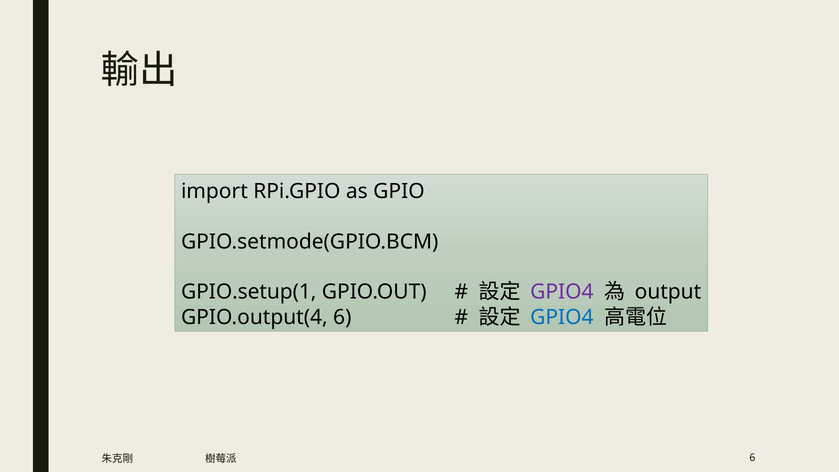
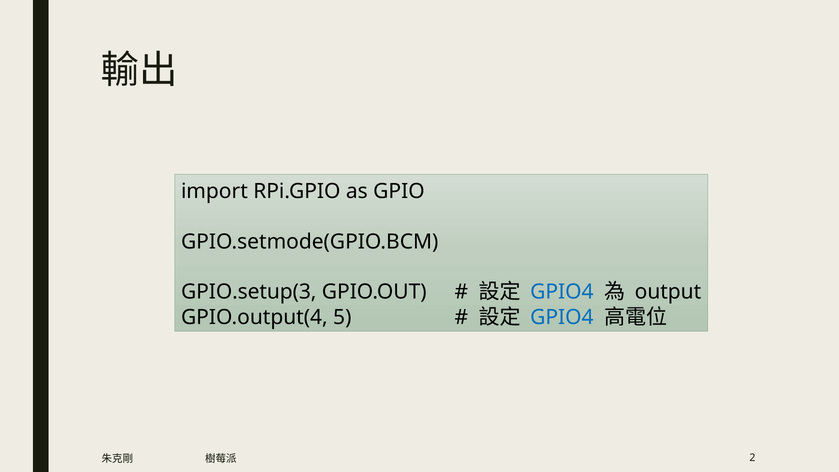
GPIO.setup(1: GPIO.setup(1 -> GPIO.setup(3 (249, 292)
GPIO4 colour: purple -> blue (562, 292)
GPIO.output(4 6: 6 -> 5 (342, 317)
6: 6 -> 2 (752, 458)
